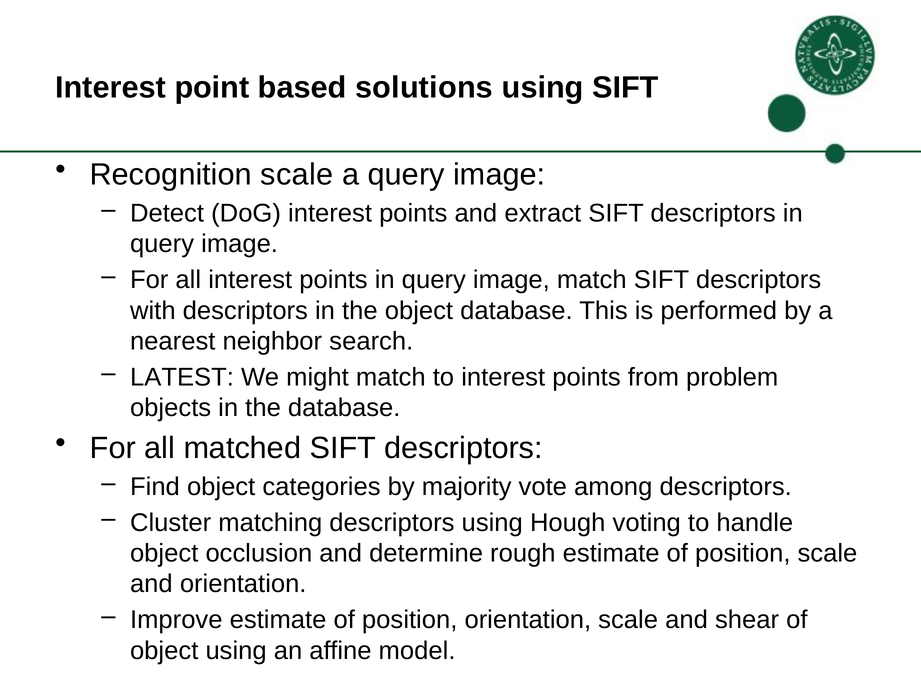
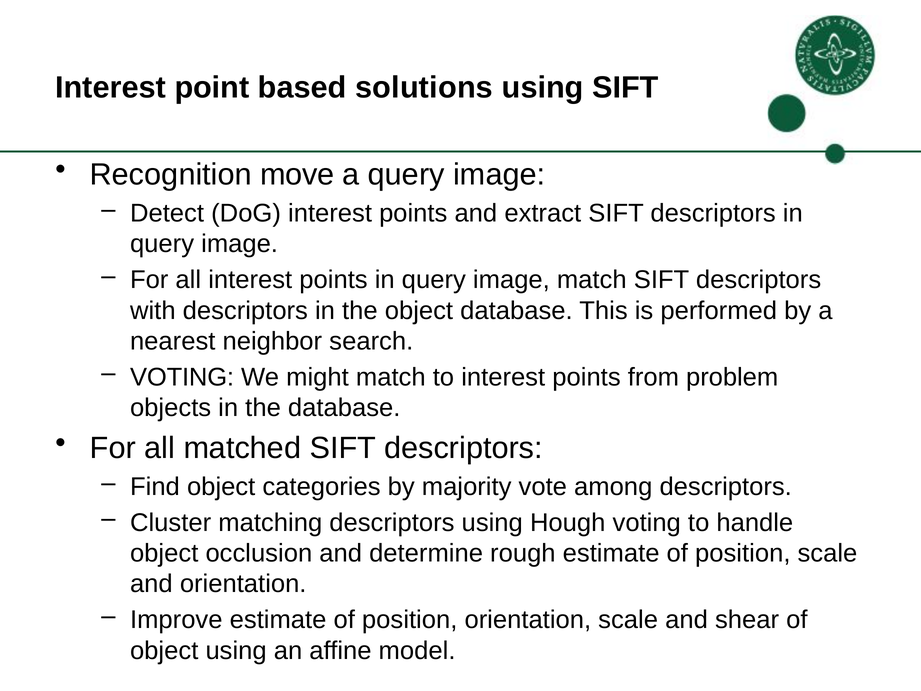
Recognition scale: scale -> move (297, 175)
LATEST: LATEST -> VOTING (182, 377)
